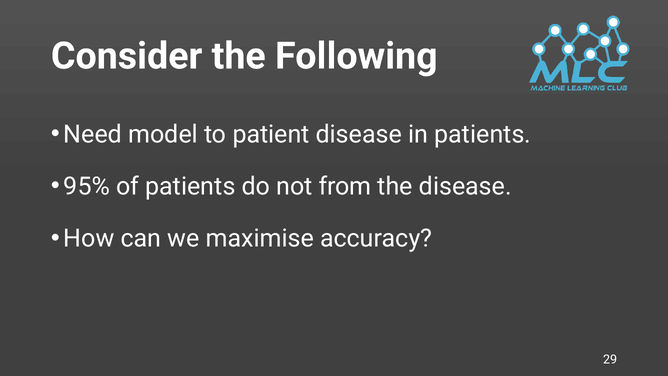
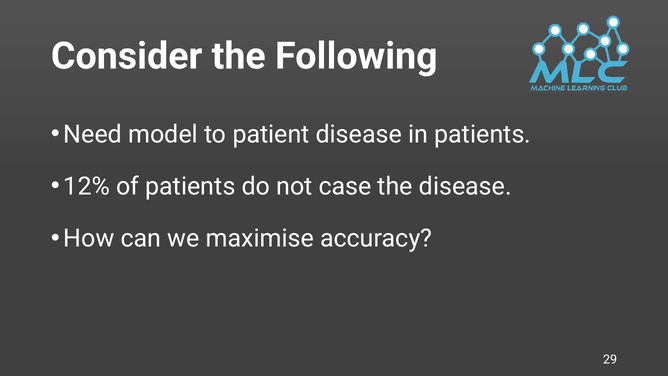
95%: 95% -> 12% (87, 186)
from: from -> case (345, 186)
